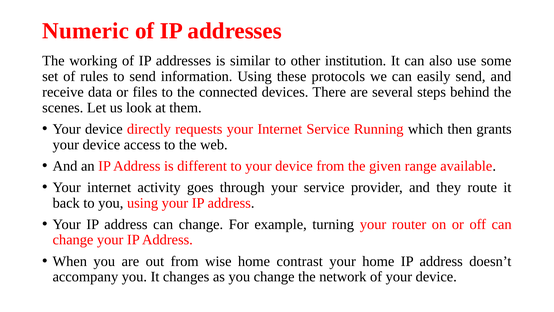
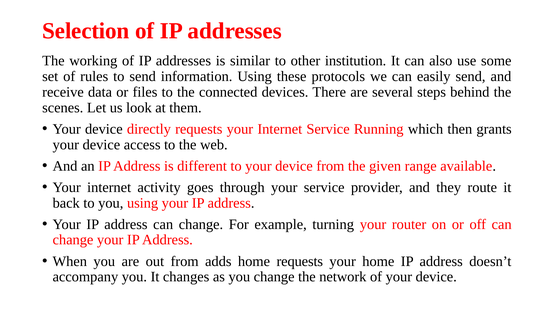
Numeric: Numeric -> Selection (86, 31)
wise: wise -> adds (218, 261)
home contrast: contrast -> requests (300, 261)
